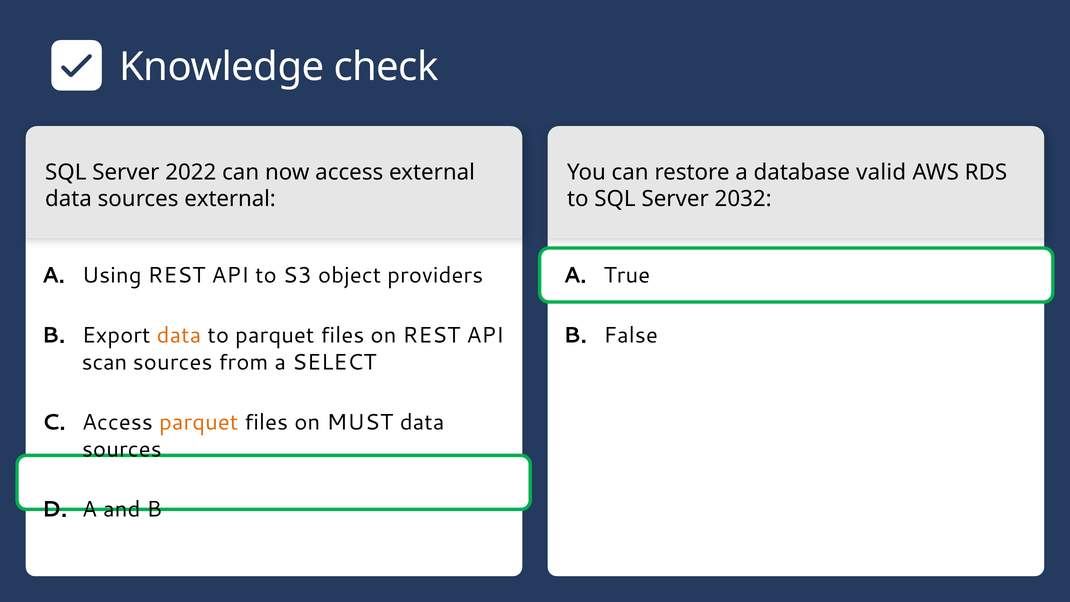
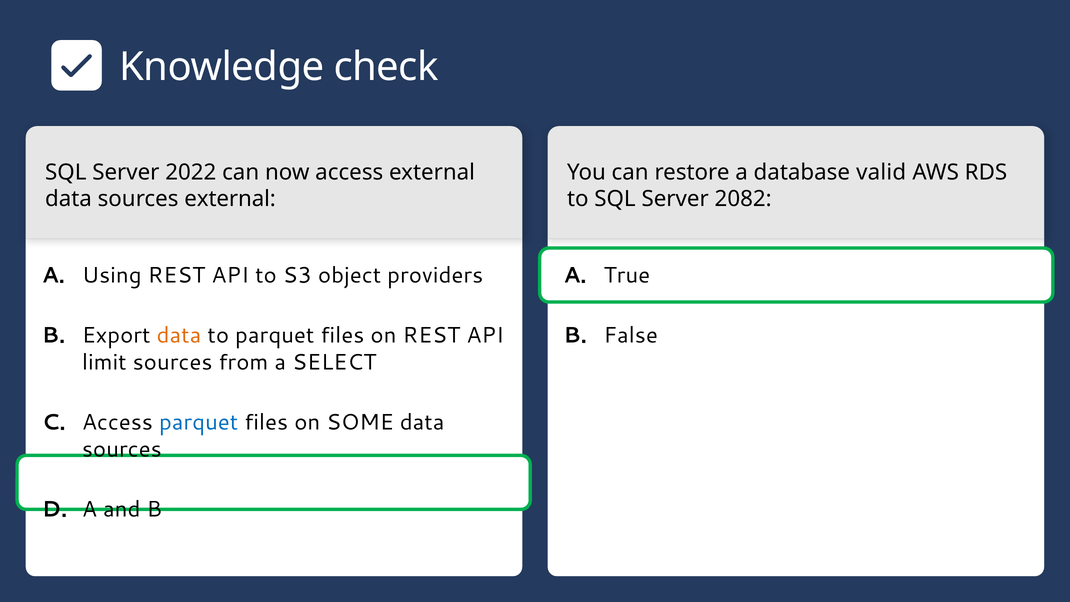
2032: 2032 -> 2082 (743, 199)
scan: scan -> limit (104, 362)
parquet colour: orange -> blue (199, 422)
MUST: MUST -> SOME (360, 422)
